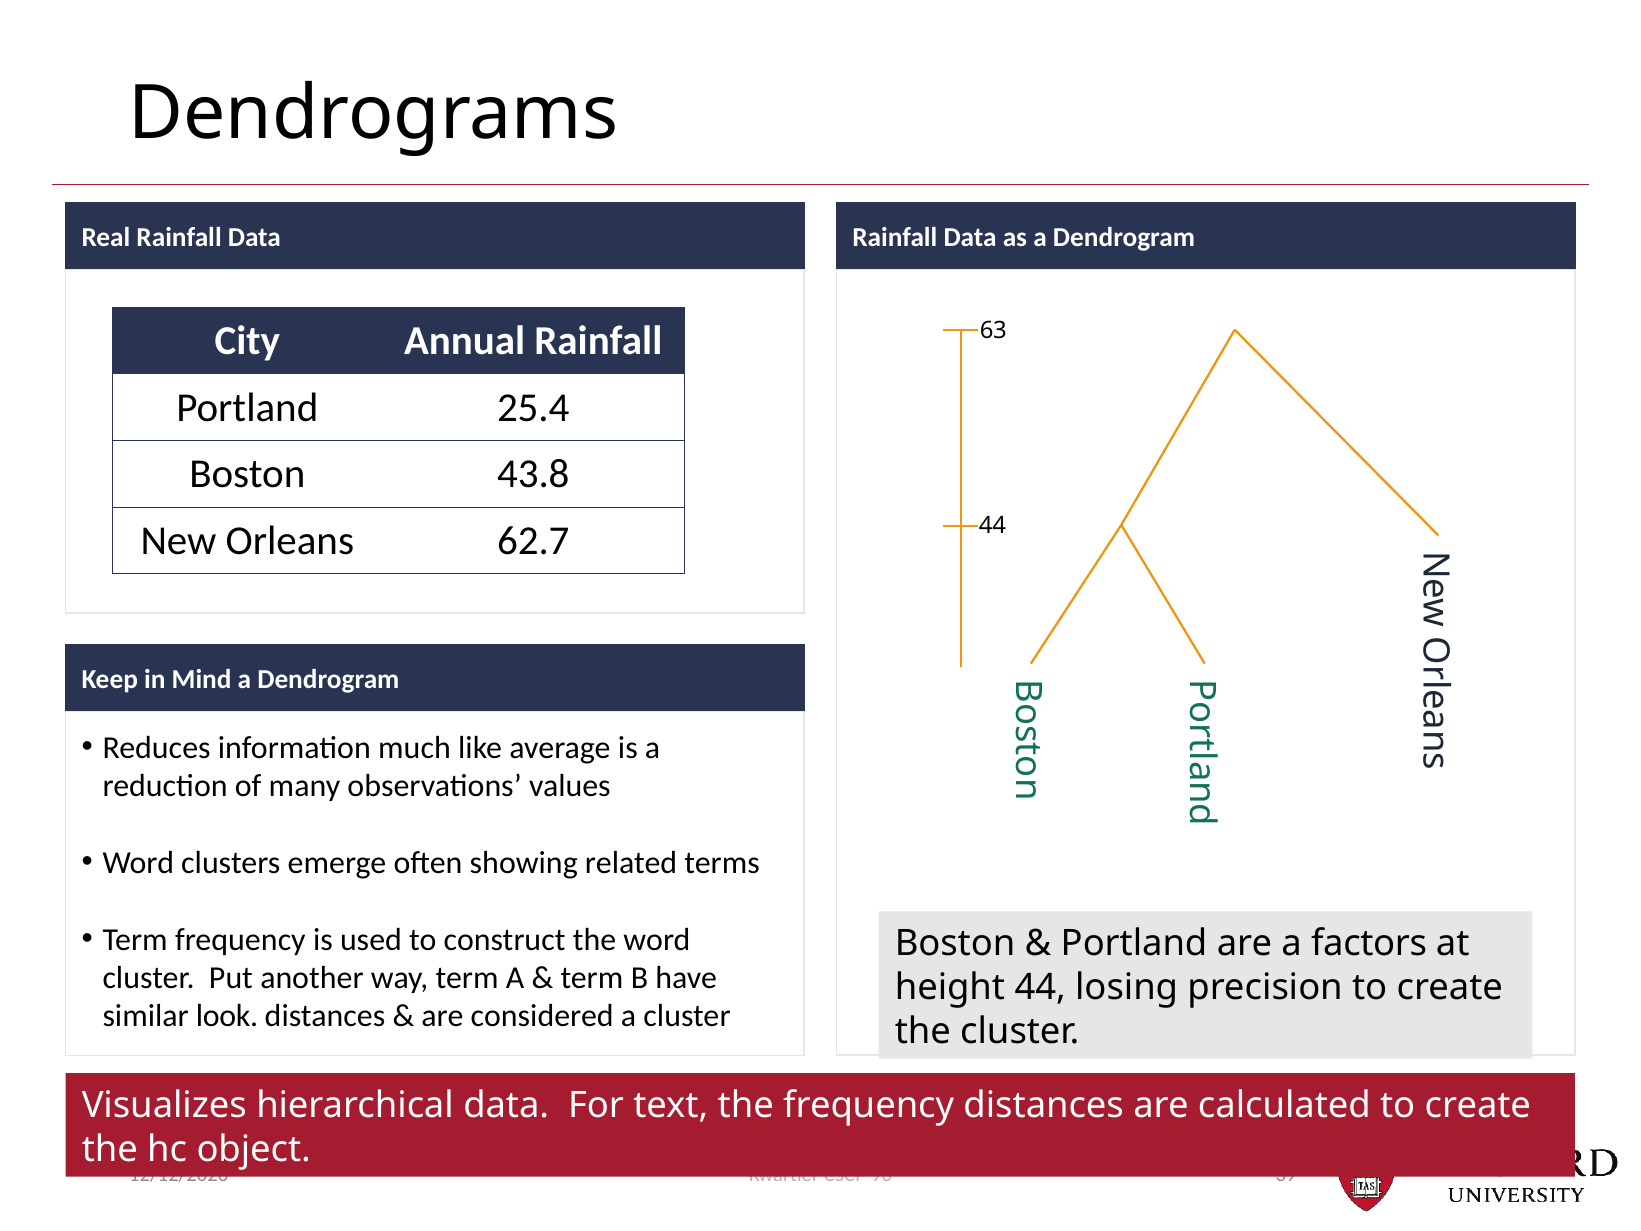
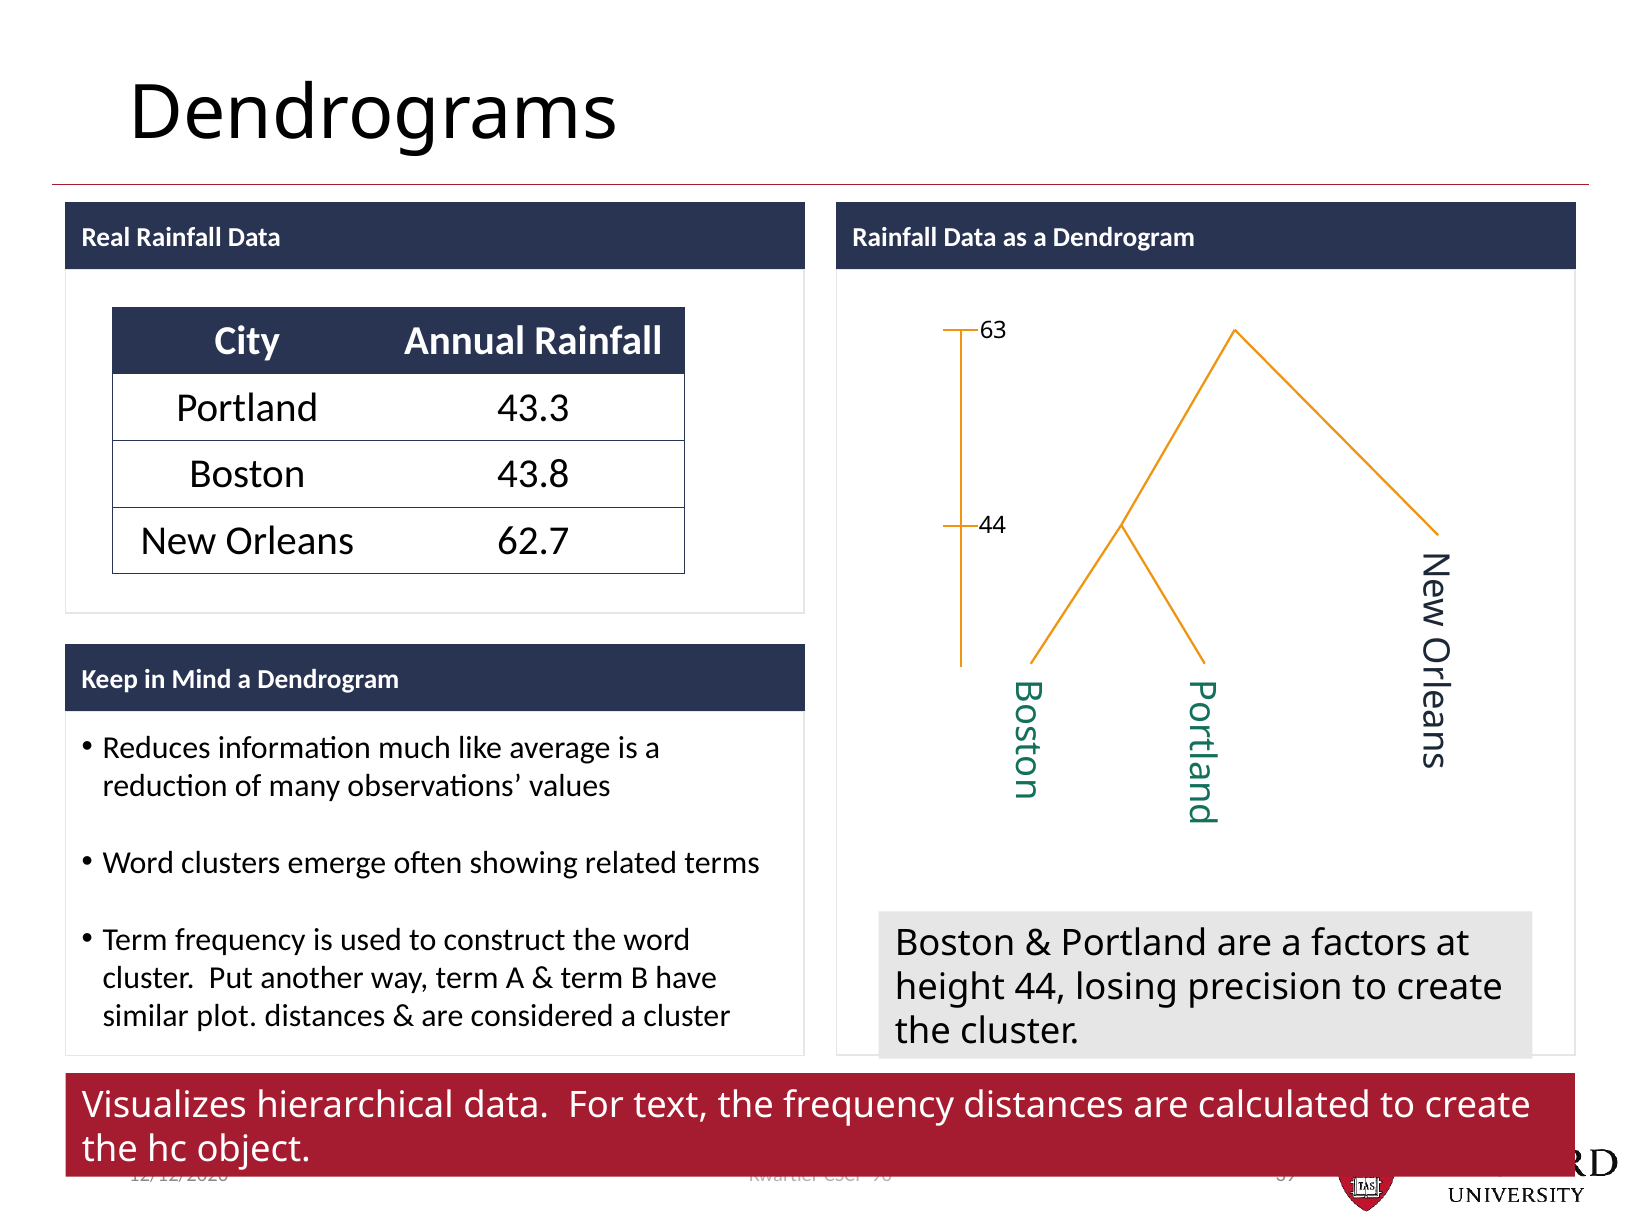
25.4: 25.4 -> 43.3 (533, 408)
look: look -> plot (227, 1016)
